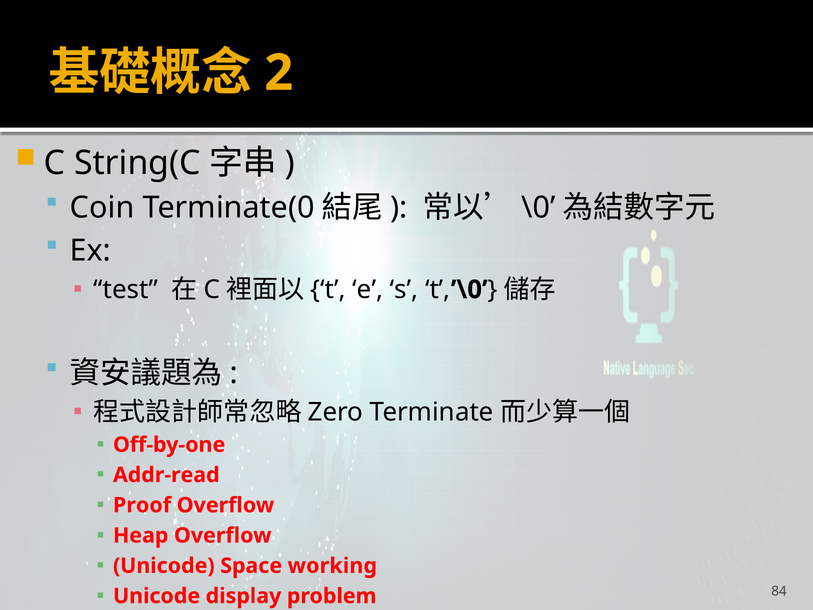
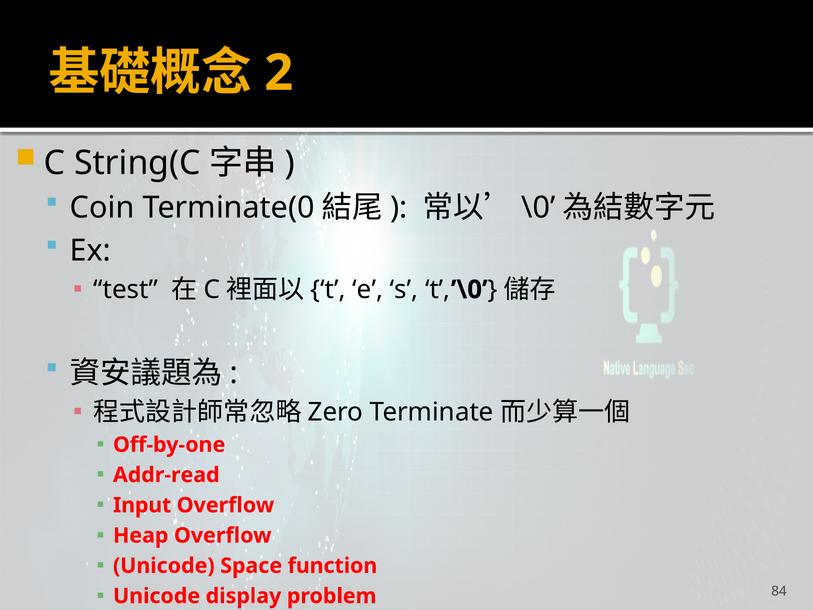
Proof: Proof -> Input (142, 505)
working: working -> function (332, 566)
